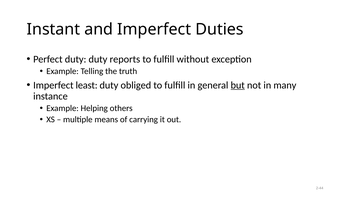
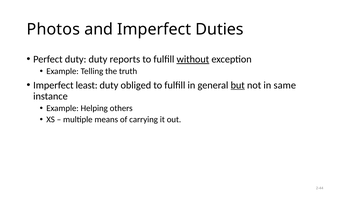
Instant: Instant -> Photos (53, 29)
without underline: none -> present (193, 59)
many: many -> same (285, 85)
